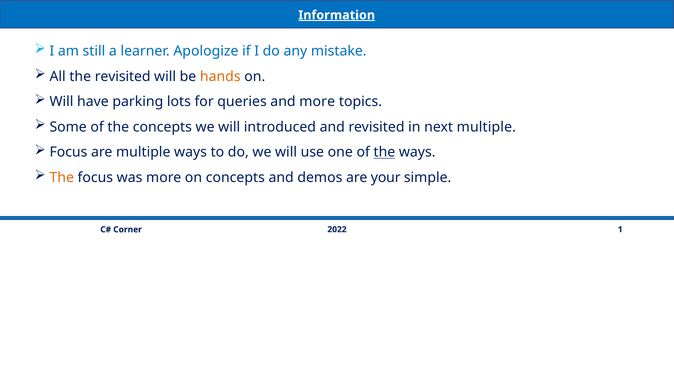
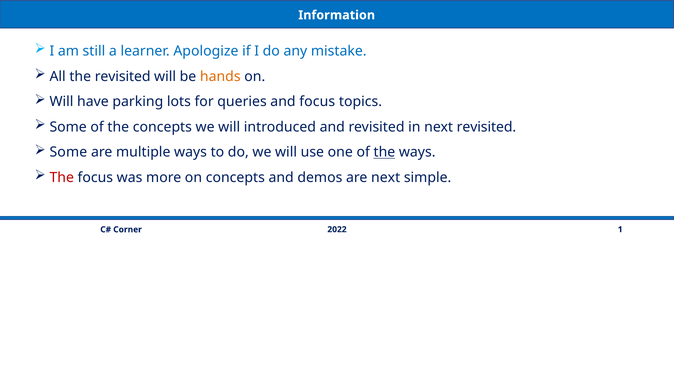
Information underline: present -> none (337, 15)
and more: more -> focus (317, 102)
next multiple: multiple -> revisited (486, 127)
Focus: Focus -> Some (68, 152)
The colour: orange -> red (62, 178)
are your: your -> next (386, 178)
